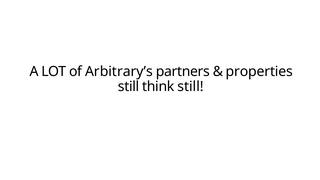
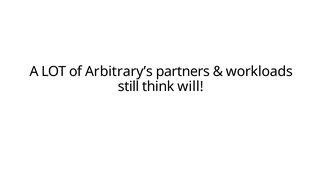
properties: properties -> workloads (259, 71)
think still: still -> will (190, 87)
